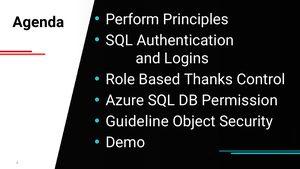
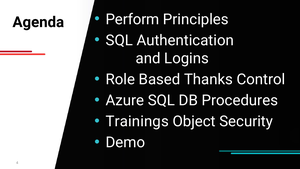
Permission: Permission -> Procedures (240, 100)
Guideline: Guideline -> Trainings (137, 121)
